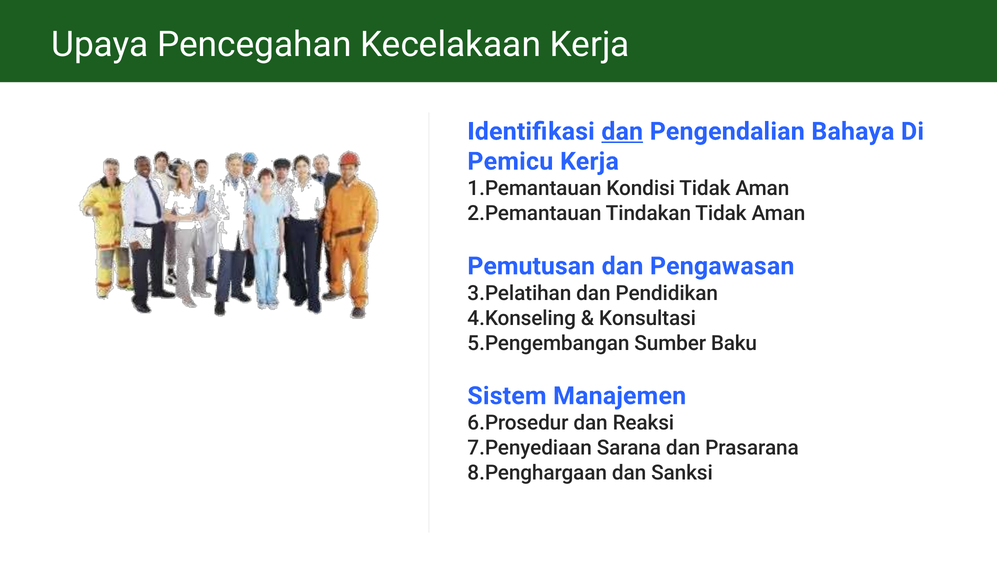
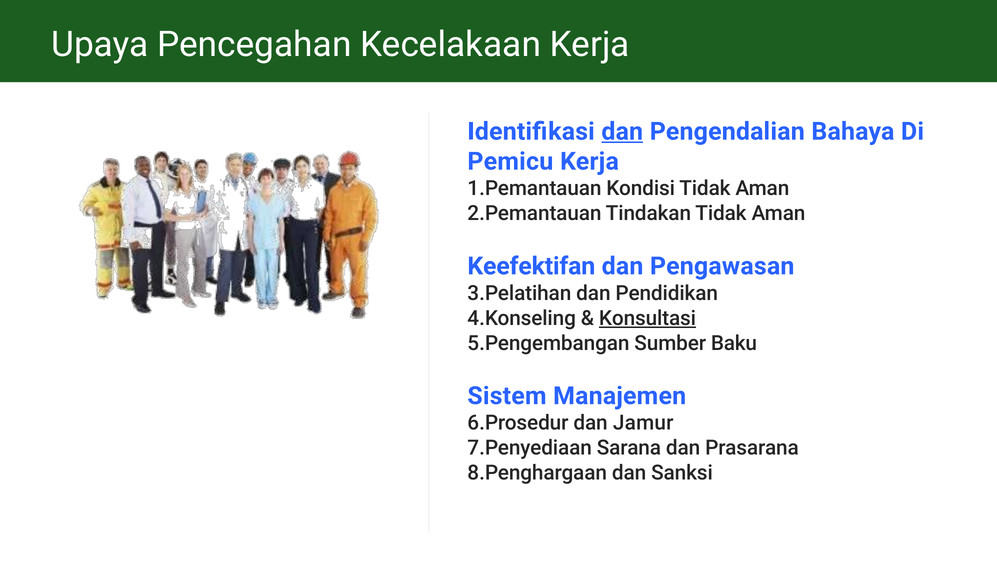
Pemutusan: Pemutusan -> Keefektifan (531, 266)
Konsultasi underline: none -> present (647, 318)
Reaksi: Reaksi -> Jamur (643, 423)
